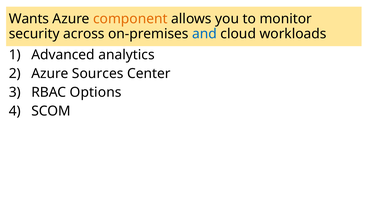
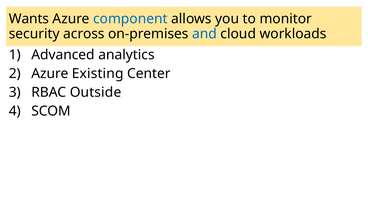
component colour: orange -> blue (130, 19)
Sources: Sources -> Existing (98, 74)
Options: Options -> Outside (96, 92)
